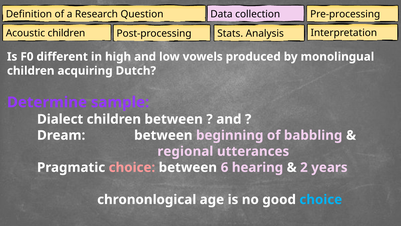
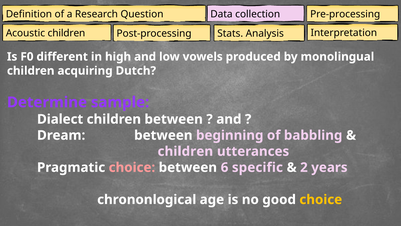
regional: regional -> children (185, 151)
hearing: hearing -> specific (257, 167)
choice colour: light blue -> yellow (321, 199)
